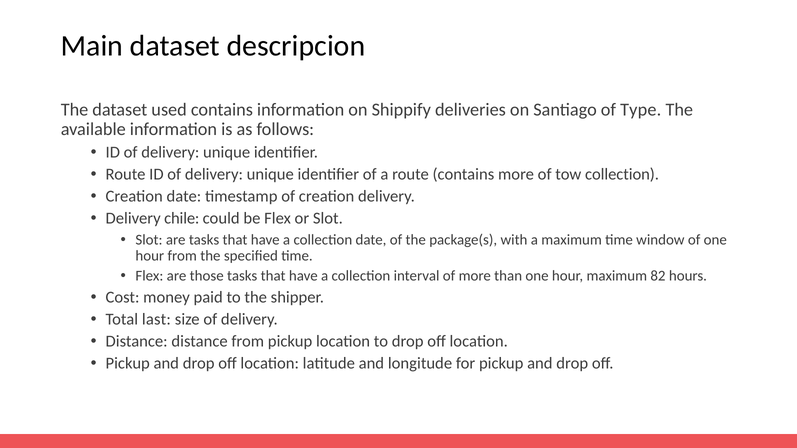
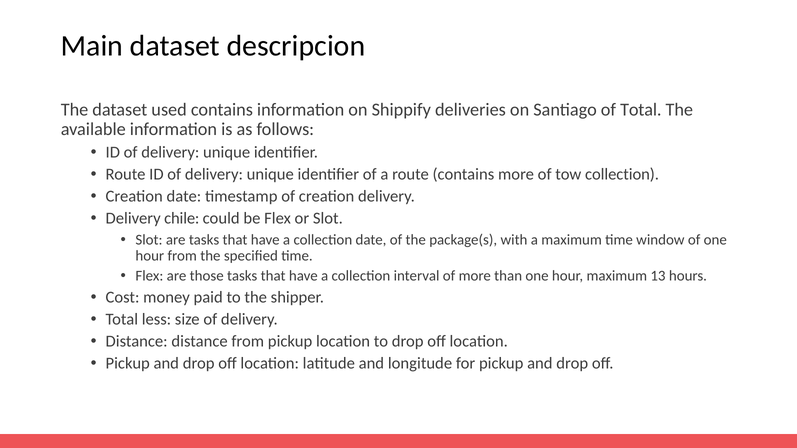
of Type: Type -> Total (641, 110)
82: 82 -> 13 (658, 276)
last: last -> less (156, 319)
